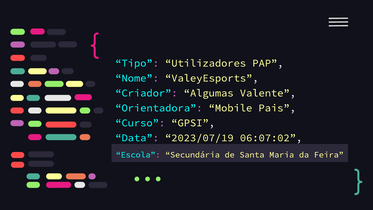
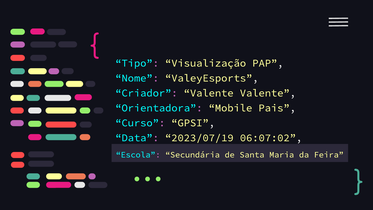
Utilizadores: Utilizadores -> Visualização (206, 63)
Criador Algumas: Algumas -> Valente (209, 93)
